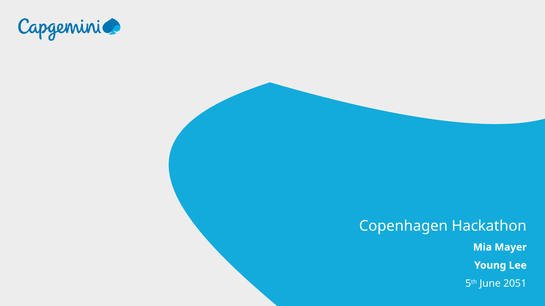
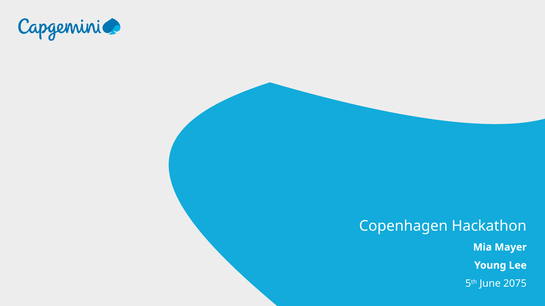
2051: 2051 -> 2075 (515, 284)
